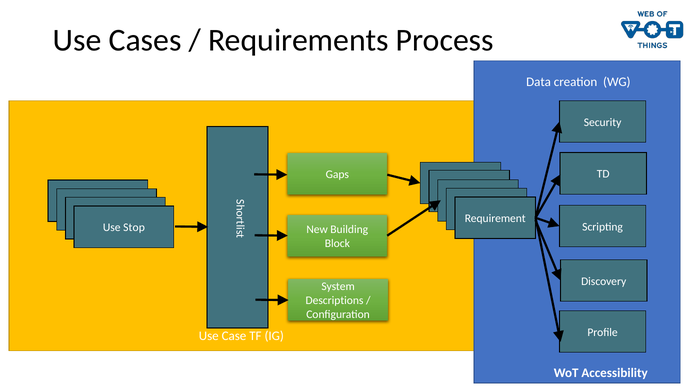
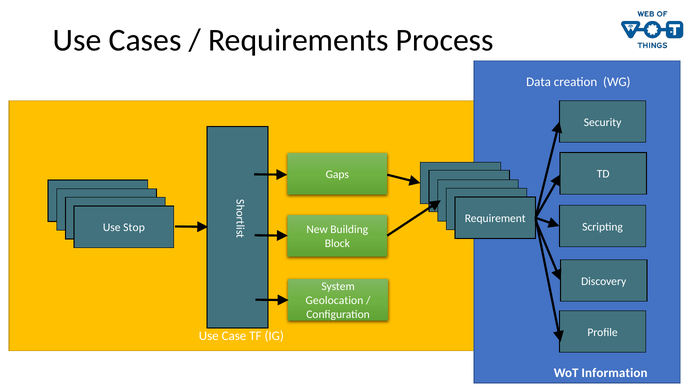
Descriptions: Descriptions -> Geolocation (334, 300)
Accessibility: Accessibility -> Information (615, 373)
